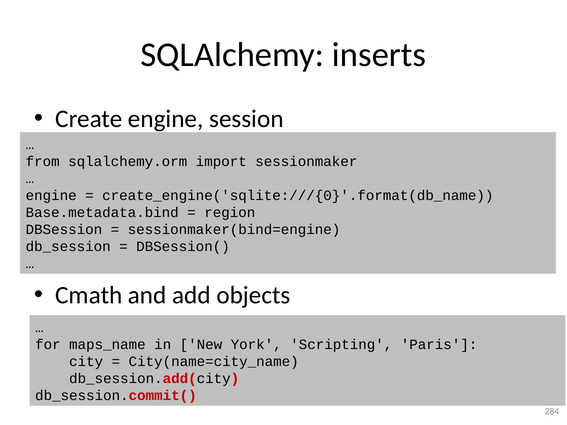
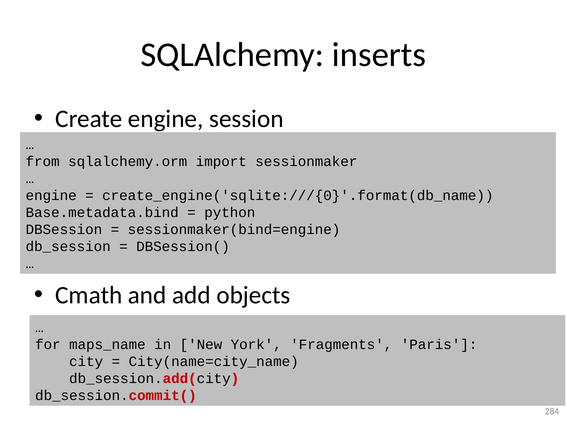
region: region -> python (230, 213)
Scripting: Scripting -> Fragments (341, 345)
